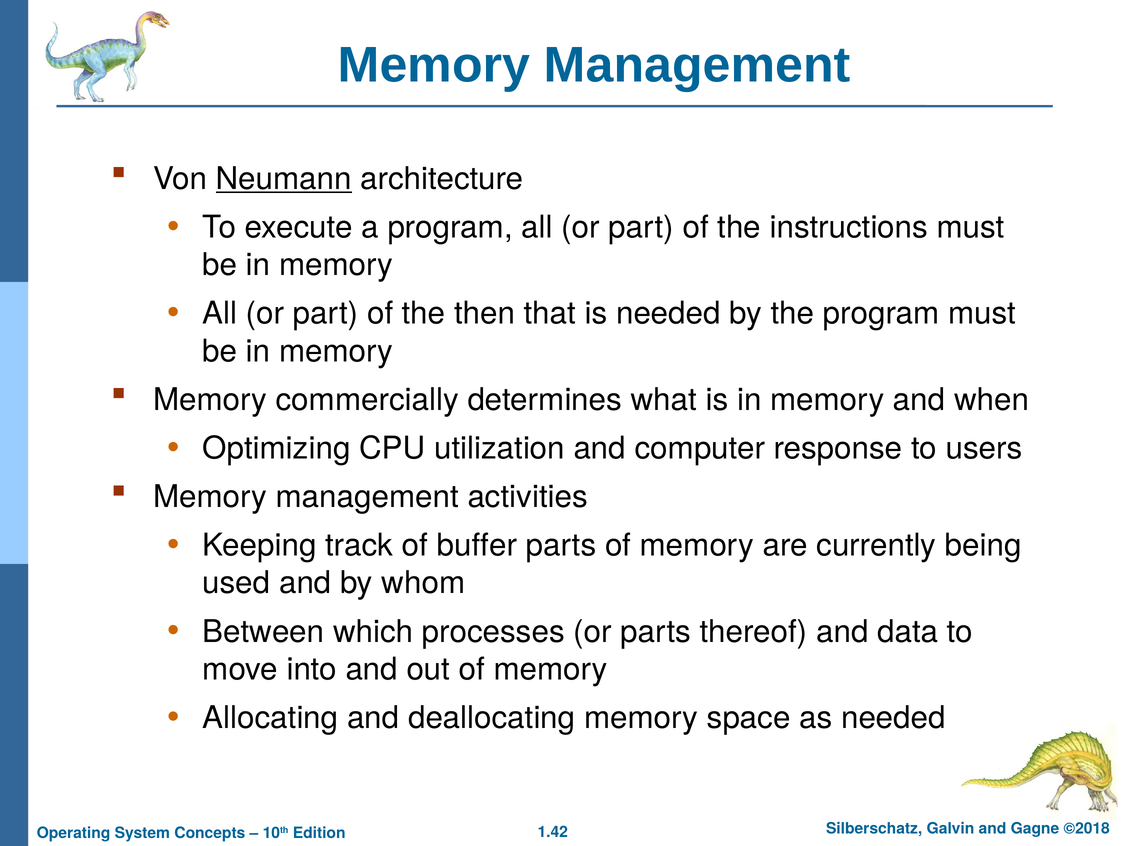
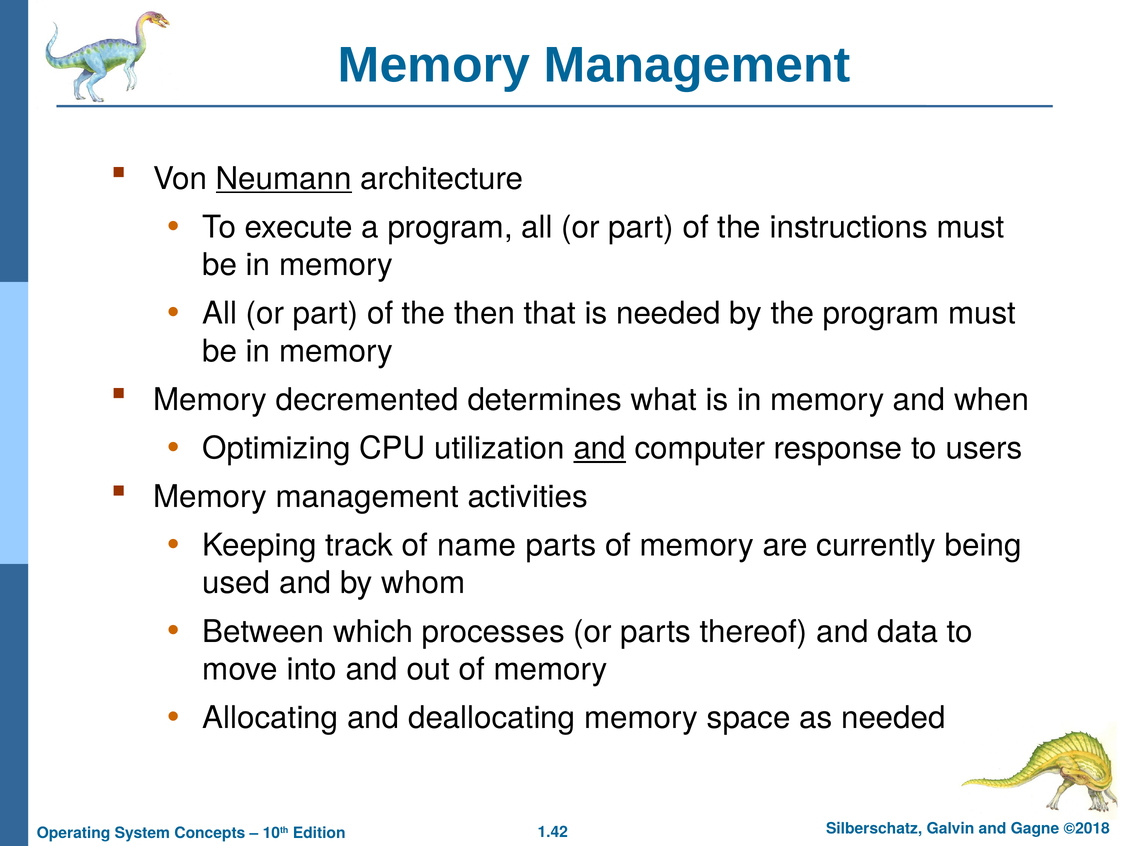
commercially: commercially -> decremented (367, 400)
and underline: none -> present (600, 448)
buffer: buffer -> name (477, 546)
